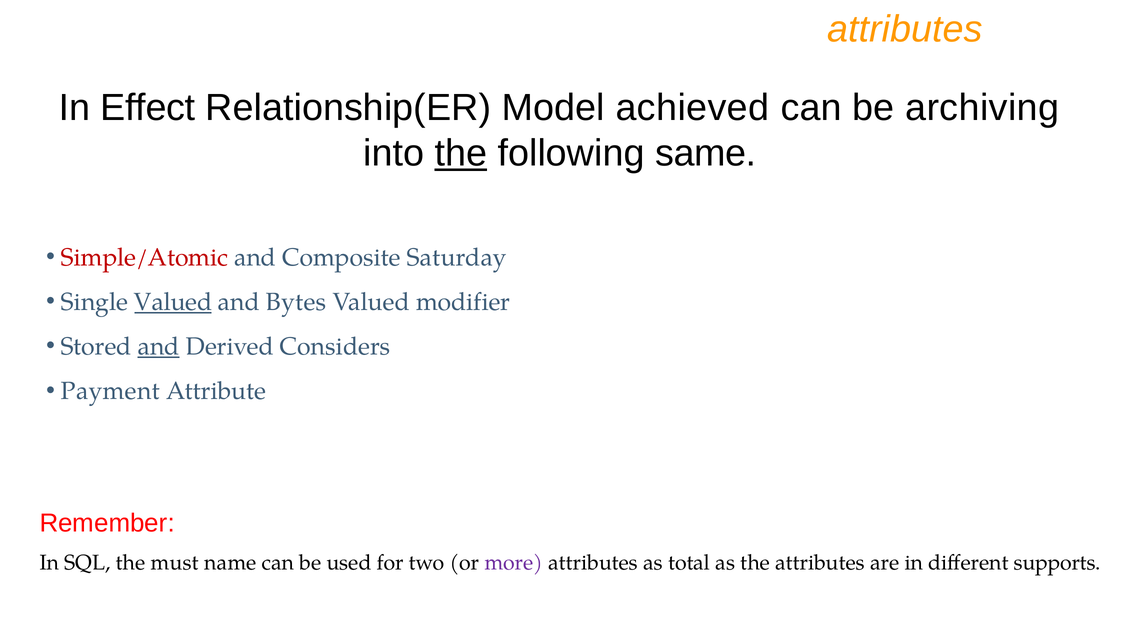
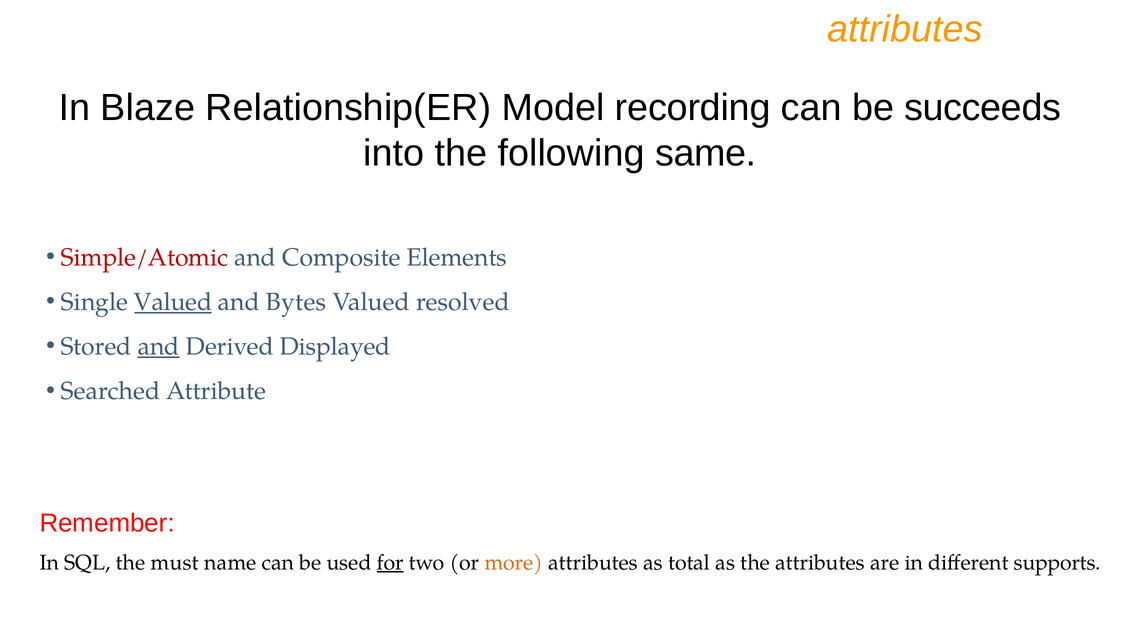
Effect: Effect -> Blaze (148, 108)
achieved: achieved -> recording (693, 108)
archiving: archiving -> succeeds (983, 108)
the underline: present -> none (461, 153)
Saturday: Saturday -> Elements (457, 257)
modifier: modifier -> resolved (463, 302)
Considers: Considers -> Displayed (335, 346)
Payment: Payment -> Searched (111, 391)
for underline: none -> present (390, 562)
more colour: purple -> orange (514, 562)
